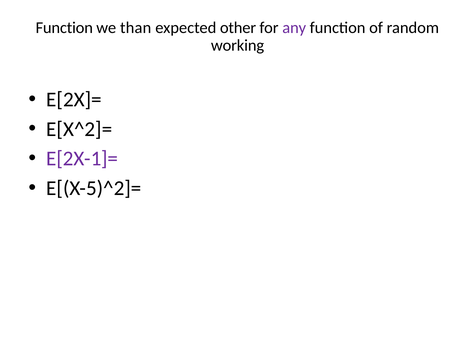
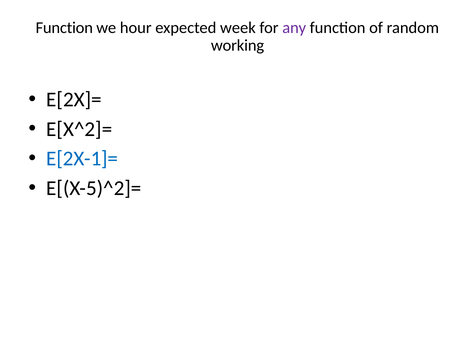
than: than -> hour (136, 28)
other: other -> week (238, 28)
E[2X-1]= colour: purple -> blue (82, 159)
